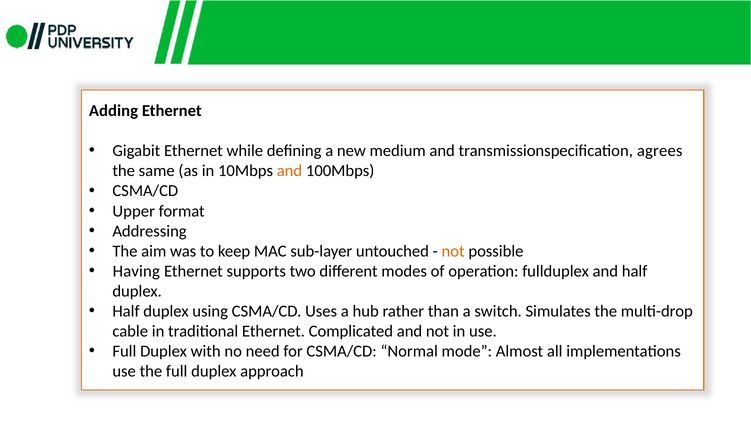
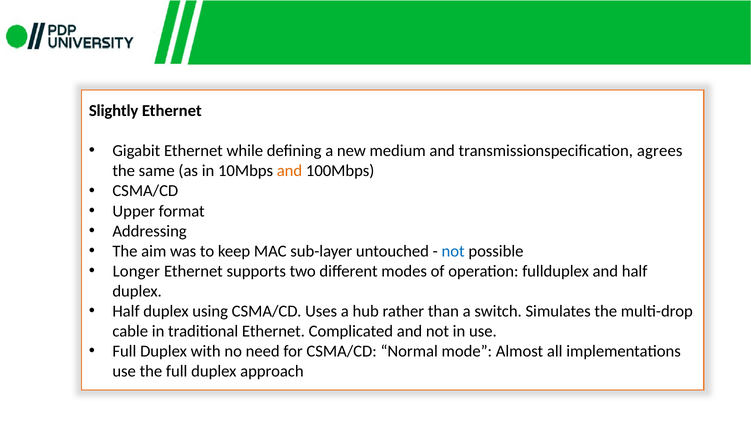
Adding: Adding -> Slightly (114, 111)
not colour: orange -> blue (453, 251)
Having: Having -> Longer (136, 271)
